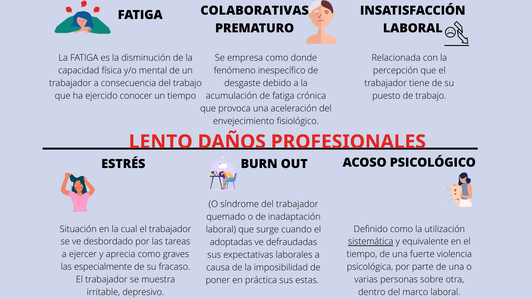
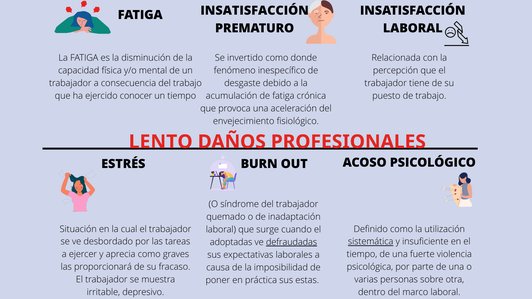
FATIGA COLABORATIVAS: COLABORATIVAS -> INSATISFACCIÓN (255, 11)
empresa: empresa -> invertido (245, 58)
equivalente: equivalente -> insuficiente (425, 242)
defraudadas underline: none -> present (292, 242)
especialmente: especialmente -> proporcionará (103, 267)
